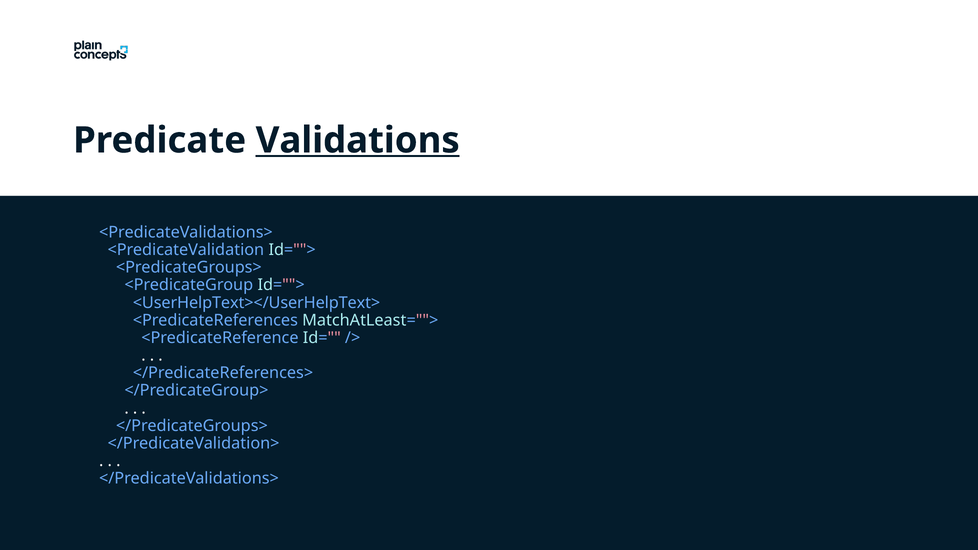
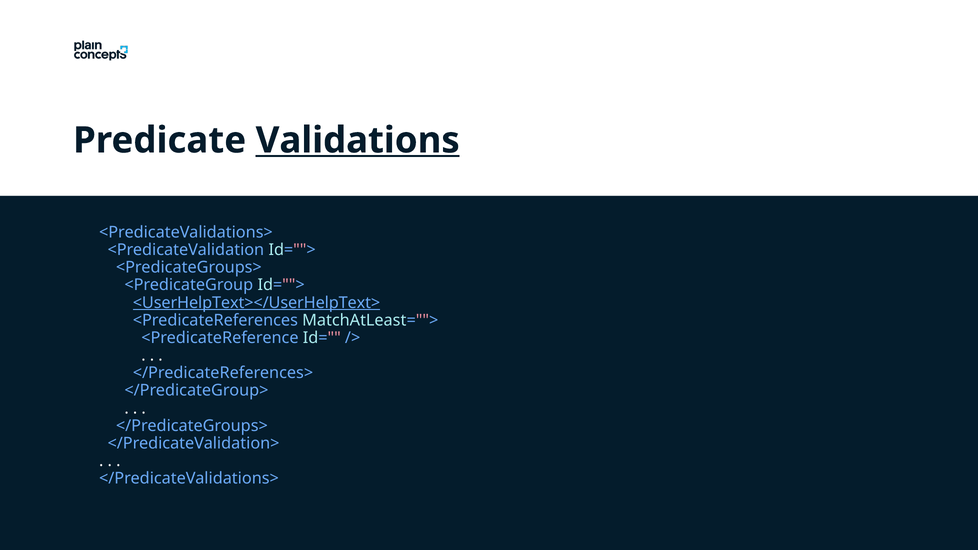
<UserHelpText></UserHelpText> underline: none -> present (257, 303)
